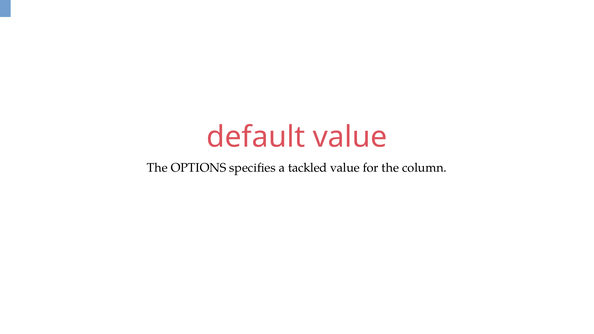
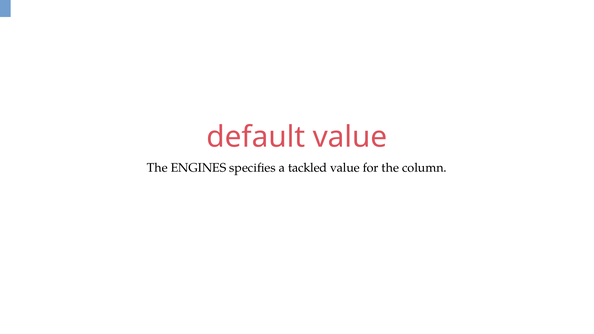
OPTIONS: OPTIONS -> ENGINES (199, 168)
